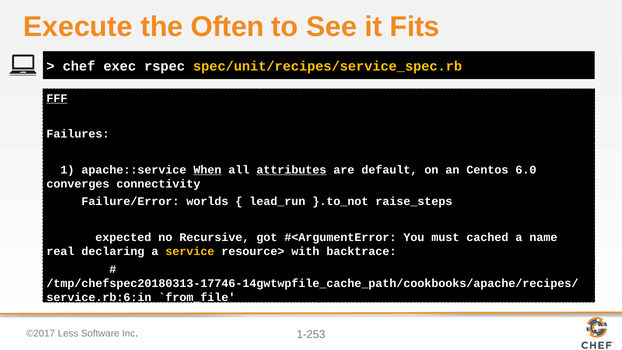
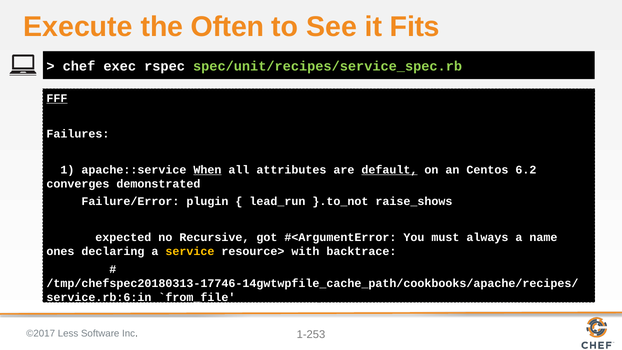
spec/unit/recipes/service_spec.rb colour: yellow -> light green (328, 66)
attributes underline: present -> none (291, 170)
default underline: none -> present (389, 170)
6.0: 6.0 -> 6.2 (526, 170)
connectivity: connectivity -> demonstrated (158, 184)
worlds: worlds -> plugin (207, 202)
raise_steps: raise_steps -> raise_shows (414, 202)
cached: cached -> always (487, 237)
real: real -> ones (60, 251)
